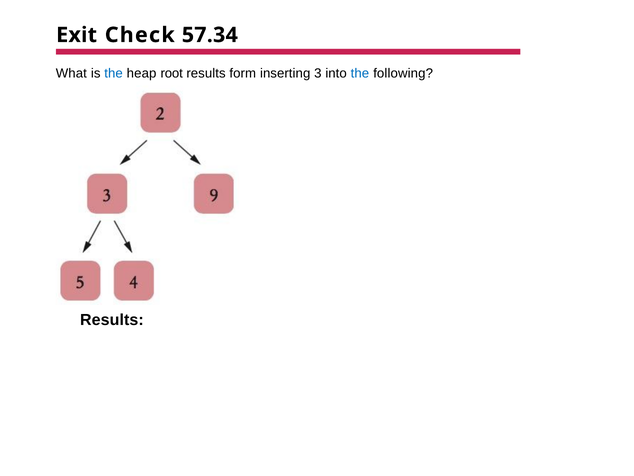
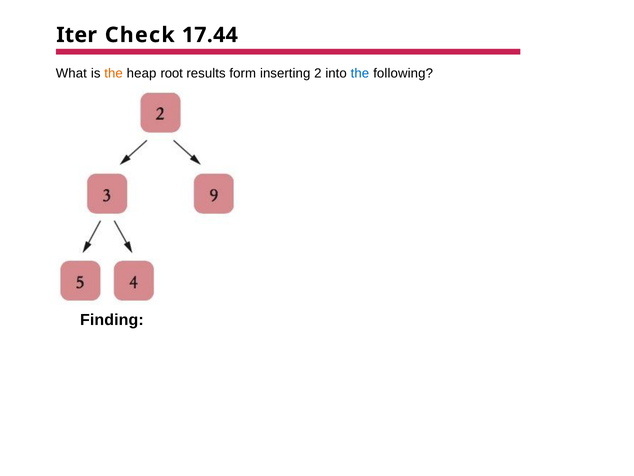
Exit: Exit -> Iter (77, 35)
57.34: 57.34 -> 17.44 (210, 35)
the colour: blue -> orange (114, 73)
3: 3 -> 2 (318, 73)
Results: Results -> Finding (112, 320)
